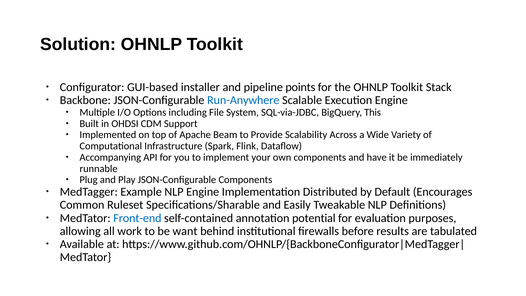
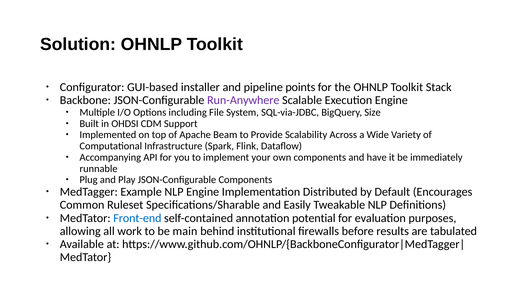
Run-Anywhere colour: blue -> purple (243, 100)
This: This -> Size (373, 112)
want: want -> main (185, 231)
